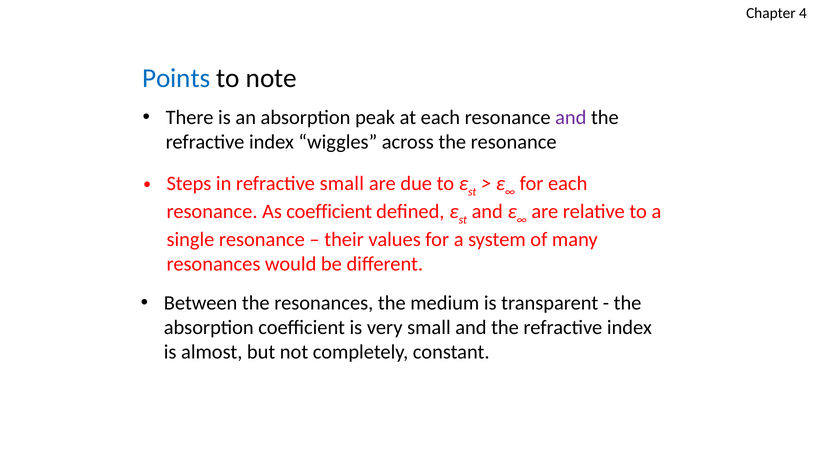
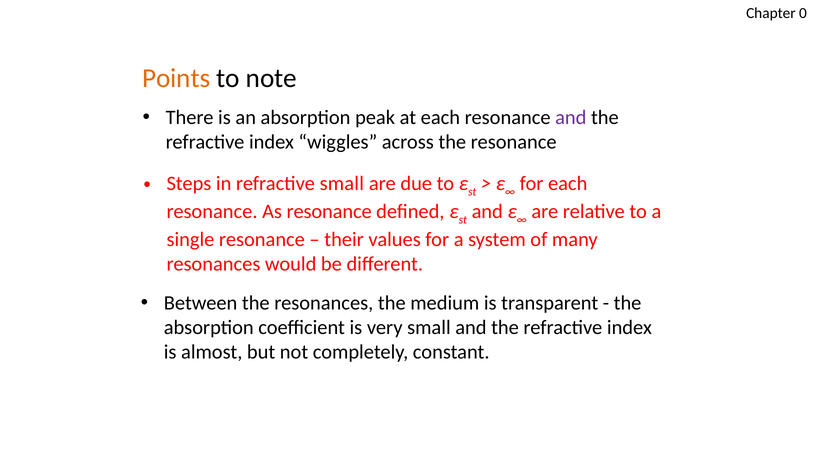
4: 4 -> 0 (803, 13)
Points colour: blue -> orange (176, 78)
As coefficient: coefficient -> resonance (329, 212)
